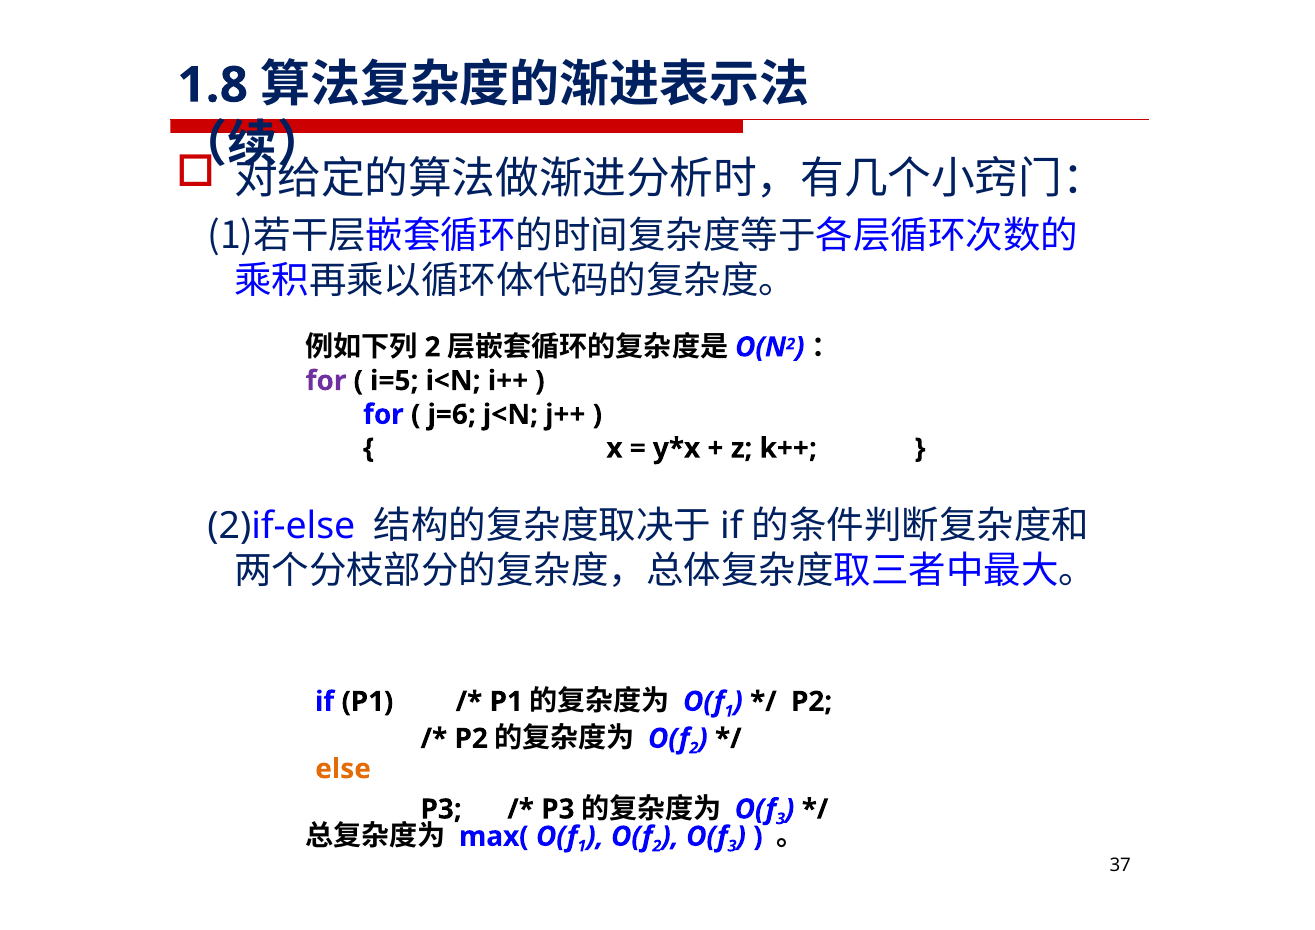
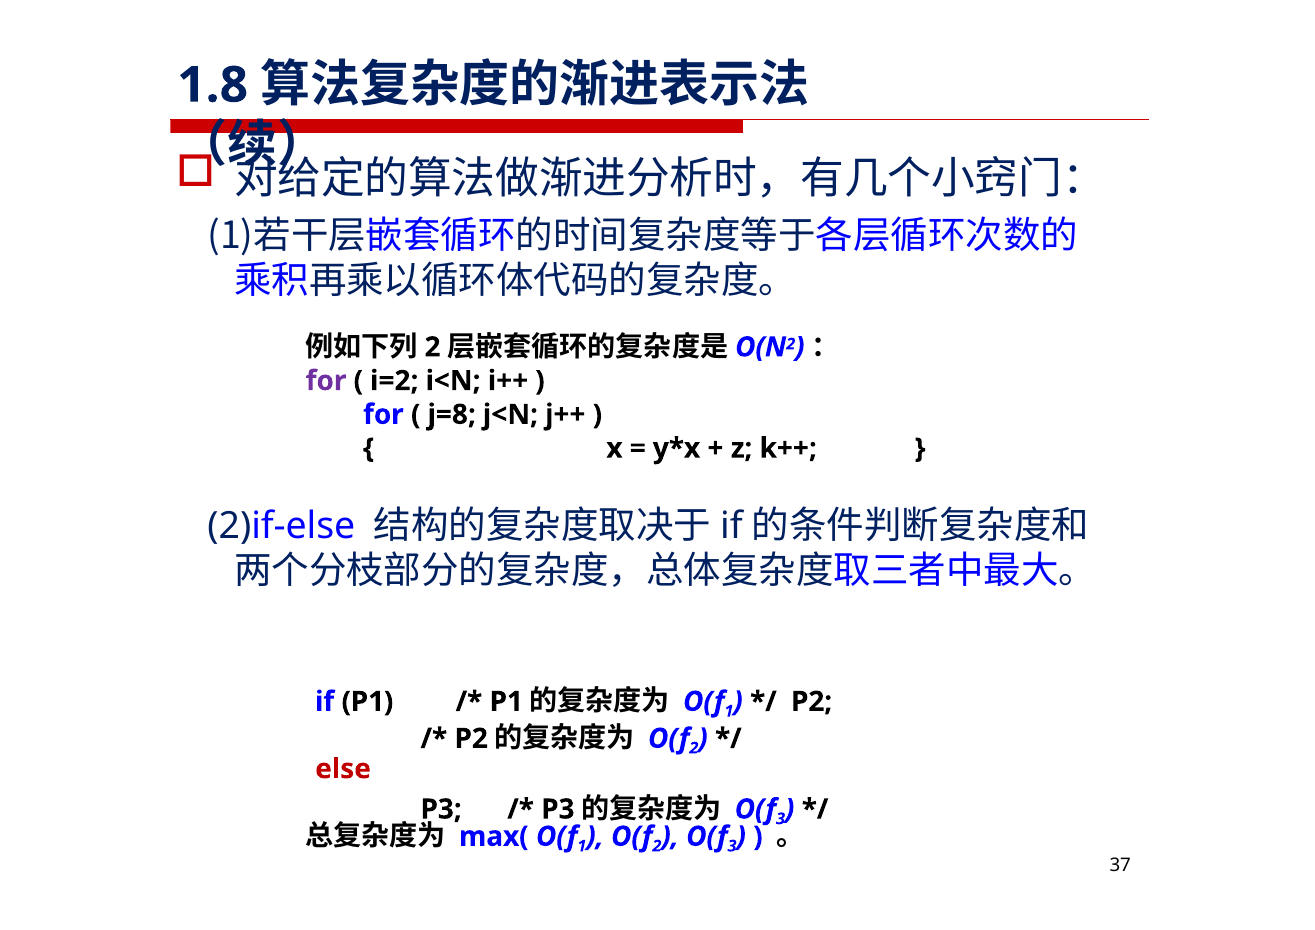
i=5: i=5 -> i=2 (394, 381)
j=6: j=6 -> j=8 (452, 415)
else colour: orange -> red (343, 769)
